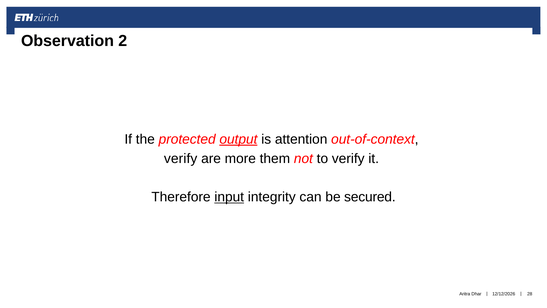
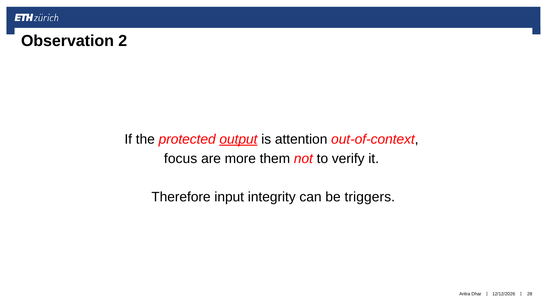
verify: verify -> focus (181, 158)
input underline: present -> none (229, 197)
secured: secured -> triggers (370, 197)
